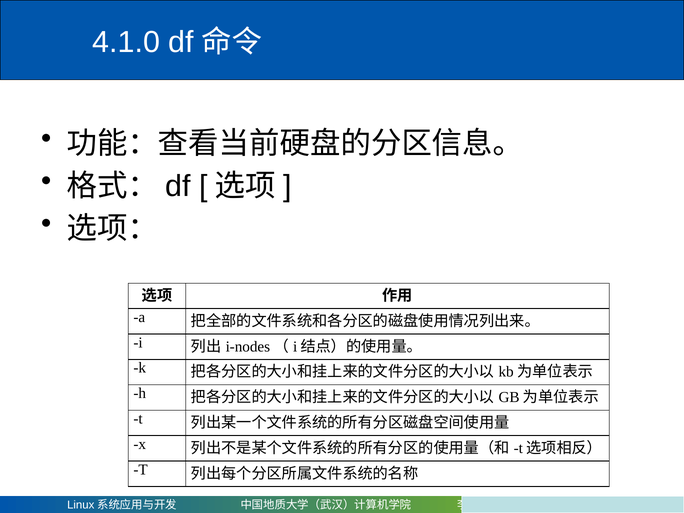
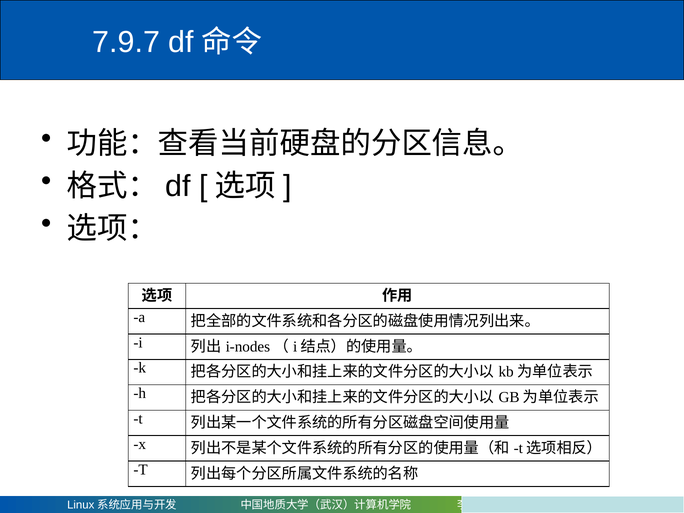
4.1.0: 4.1.0 -> 7.9.7 (126, 42)
